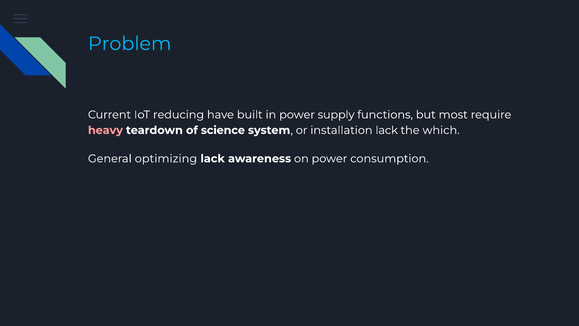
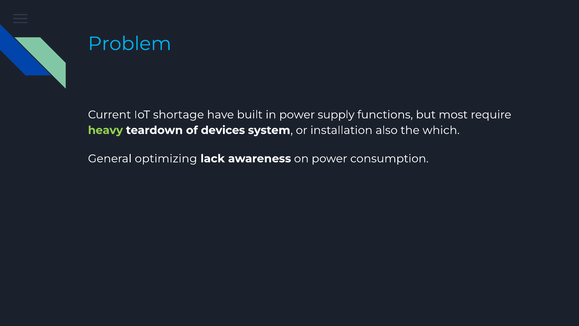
reducing: reducing -> shortage (179, 115)
heavy colour: pink -> light green (105, 130)
science: science -> devices (223, 130)
installation lack: lack -> also (387, 130)
